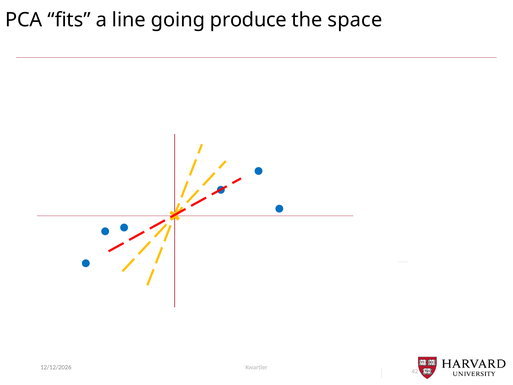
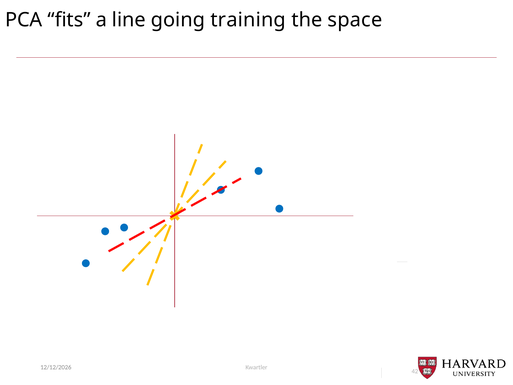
produce: produce -> training (248, 20)
